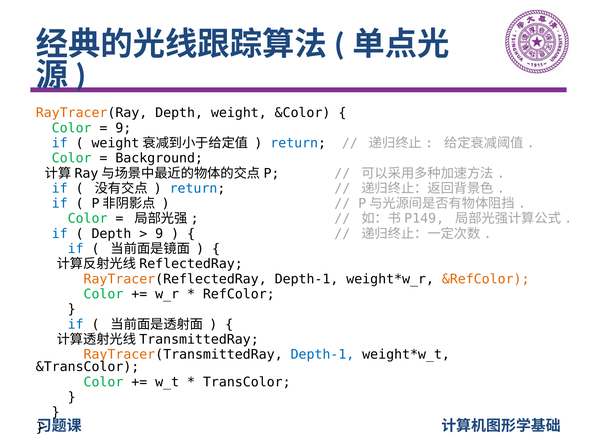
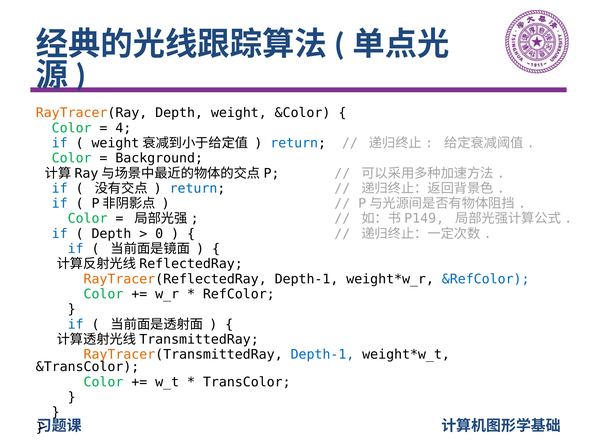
9: 9 -> 4 (123, 128)
9: 9 -> 0 (159, 234)
&RefColor colour: orange -> blue (486, 279)
